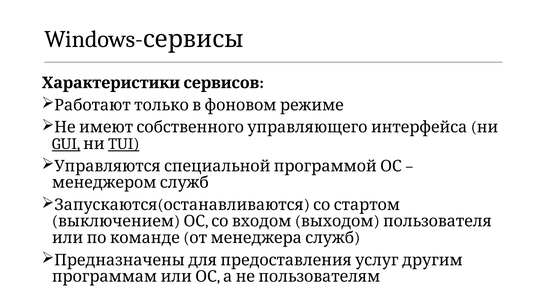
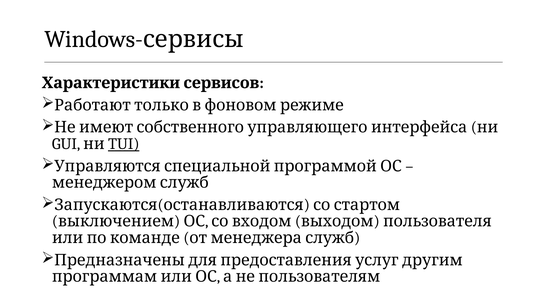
GUI underline: present -> none (66, 144)
